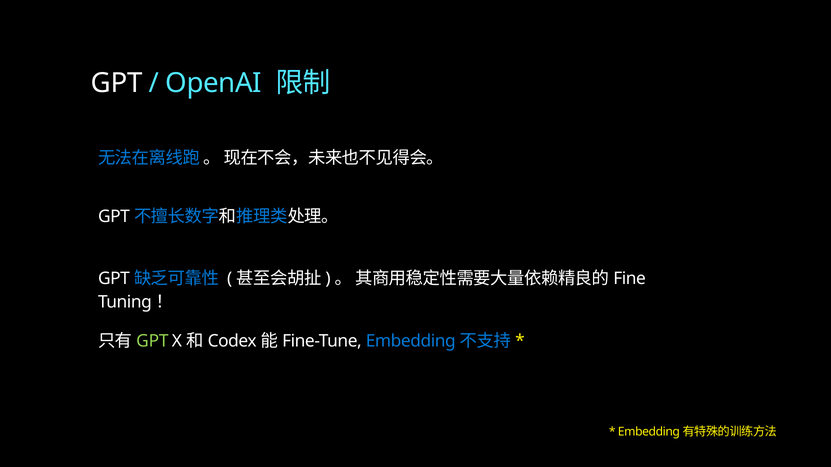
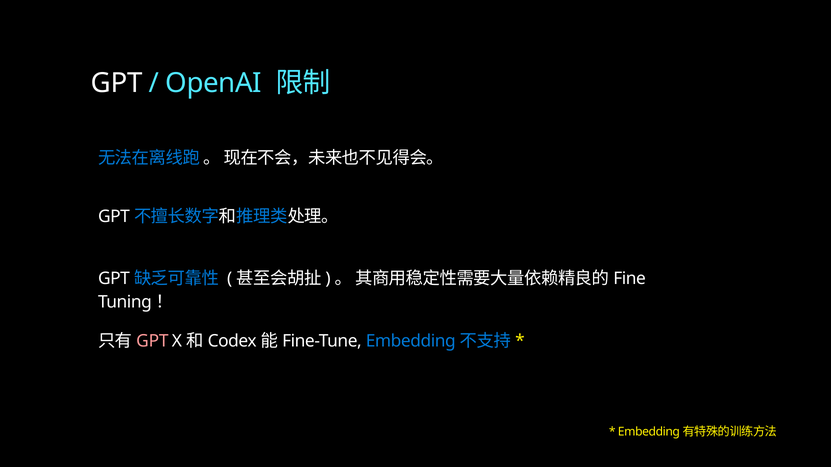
GPT colour: light green -> pink (152, 341)
